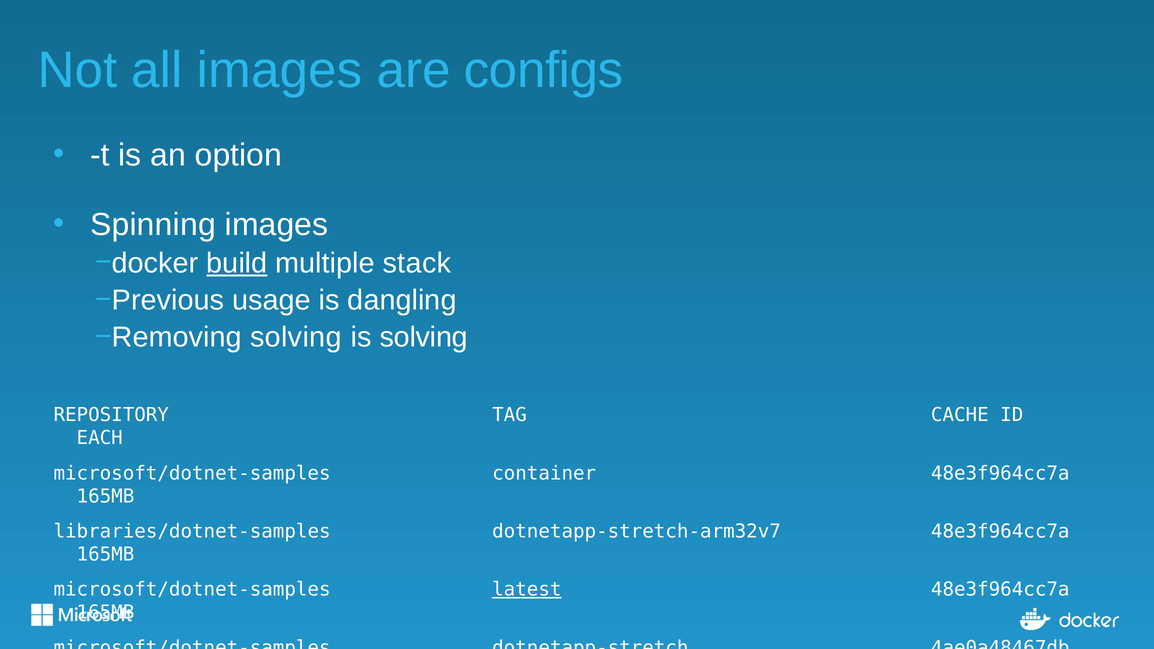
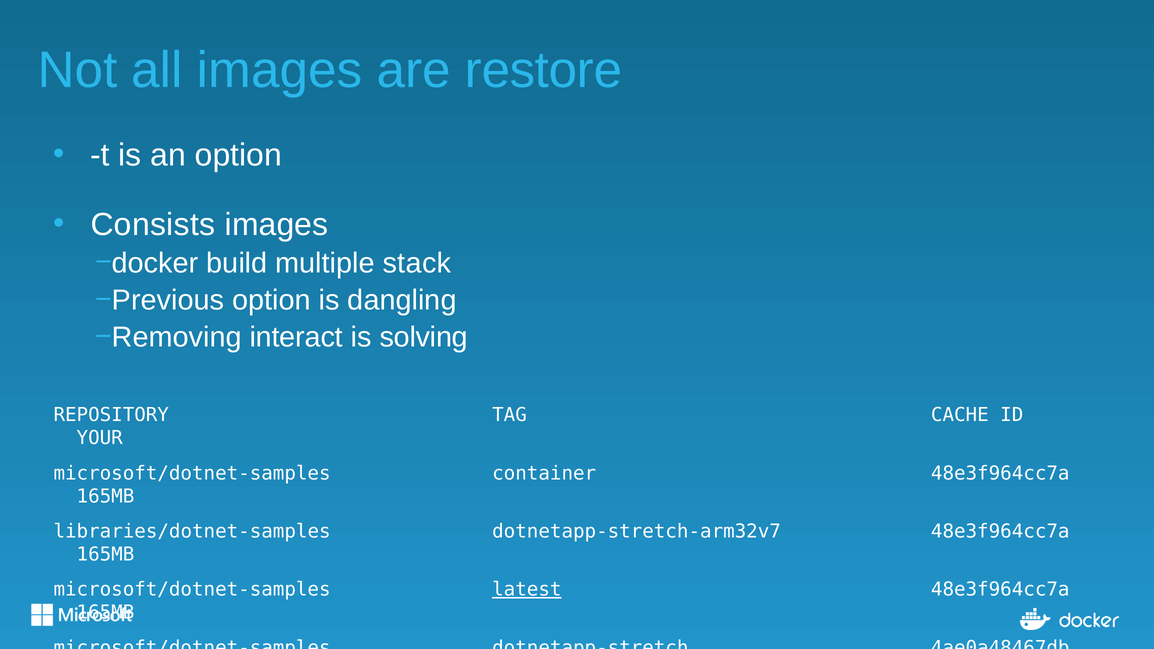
configs: configs -> restore (544, 71)
Spinning: Spinning -> Consists (153, 225)
build underline: present -> none (237, 263)
usage: usage -> option (271, 300)
solving: solving -> interact (296, 337)
EACH: EACH -> YOUR (100, 438)
